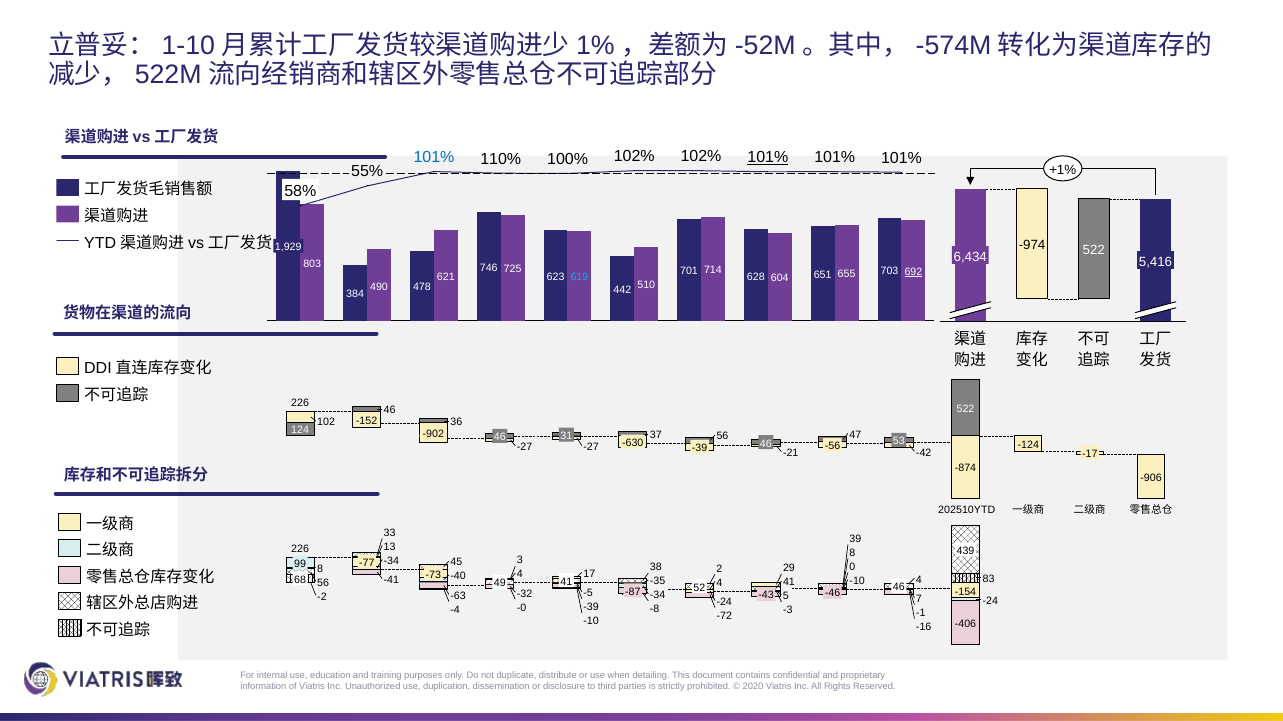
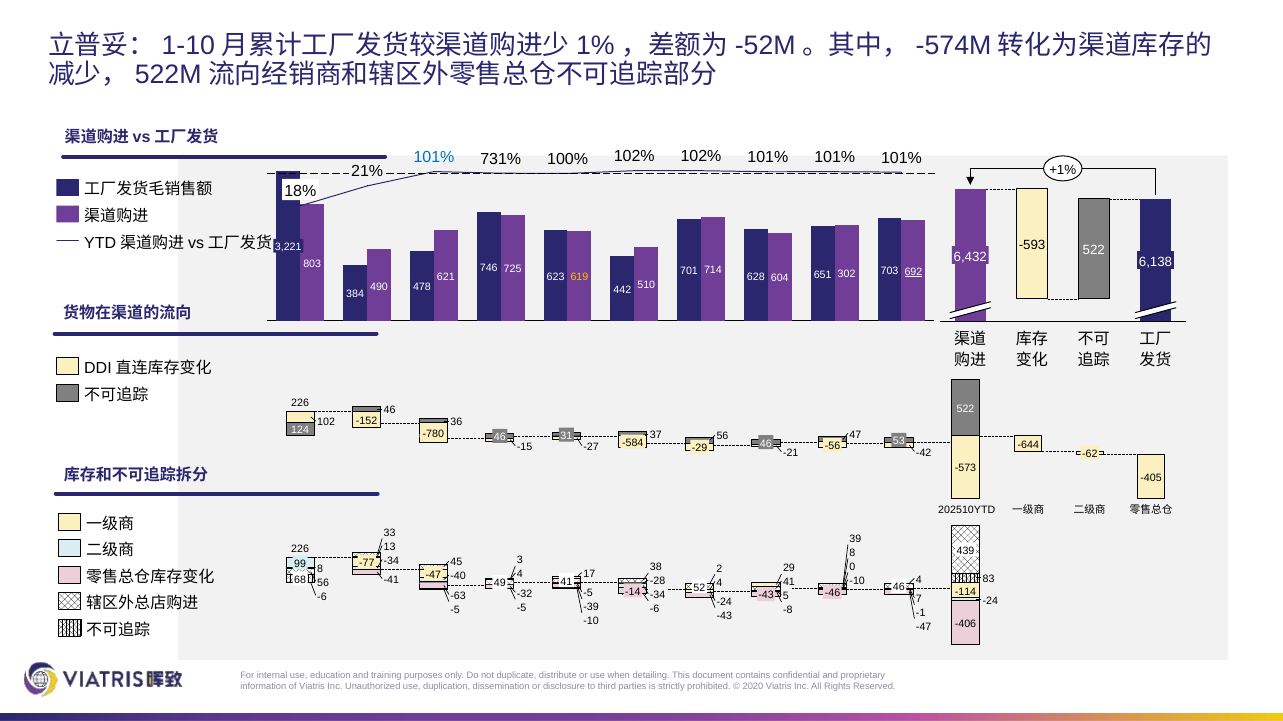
101% underline: present -> none (768, 157)
110%: 110% -> 731% (501, 159)
55%: 55% -> 21% (367, 172)
58%: 58% -> 18% (300, 192)
-974: -974 -> -593 (1032, 246)
1,929: 1,929 -> 3,221 (288, 247)
6,434: 6,434 -> 6,432 (970, 257)
5,416: 5,416 -> 6,138 (1156, 262)
655: 655 -> 302 (847, 274)
619 colour: light blue -> yellow (579, 277)
-902: -902 -> -780 (433, 434)
-630: -630 -> -584 (633, 443)
-124: -124 -> -644 (1028, 445)
-27: -27 -> -15 (525, 448)
-39: -39 -> -29 (700, 449)
-17: -17 -> -62 (1090, 455)
-874: -874 -> -573 (966, 469)
-906: -906 -> -405 (1151, 478)
-73: -73 -> -47 (433, 575)
-35: -35 -> -28 (658, 582)
-154: -154 -> -114 (966, 592)
-87: -87 -> -14 (633, 592)
-2: -2 -> -6 (322, 597)
-0: -0 -> -5 (522, 608)
-8: -8 -> -6 (655, 610)
-4: -4 -> -5 (455, 610)
-3: -3 -> -8 (788, 611)
-72: -72 -> -43 (724, 617)
-16: -16 -> -47 (924, 628)
